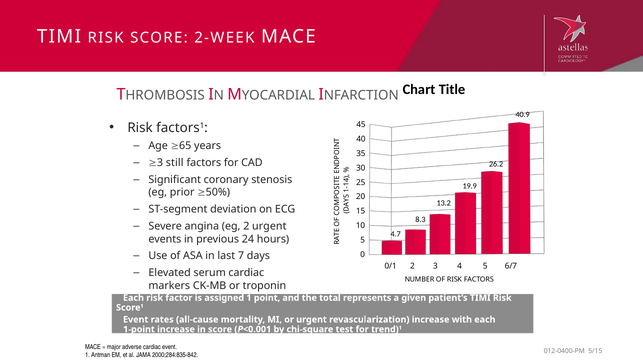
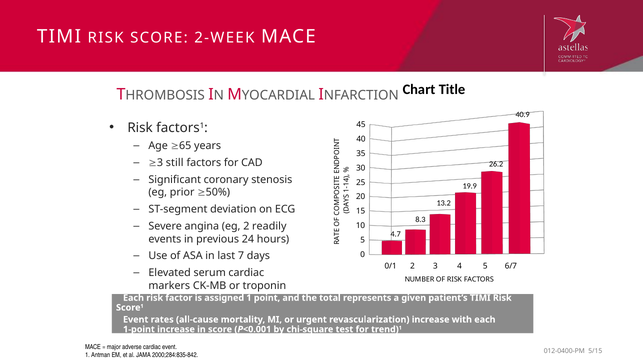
2 urgent: urgent -> readily (269, 227)
